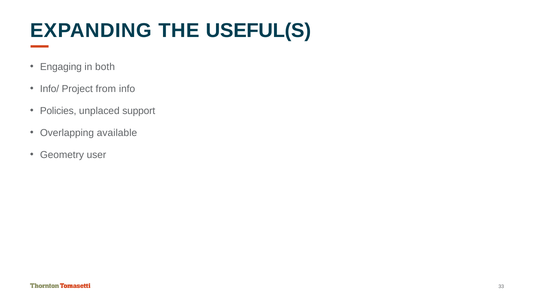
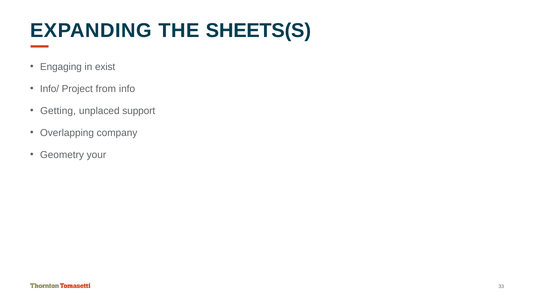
USEFUL(S: USEFUL(S -> SHEETS(S (259, 31)
both: both -> exist (105, 67)
Policies: Policies -> Getting (58, 111)
available: available -> company (117, 133)
user: user -> your (96, 155)
